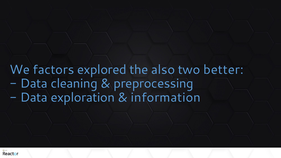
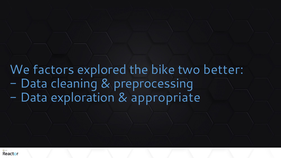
also: also -> bike (163, 70)
information: information -> appropriate (166, 97)
